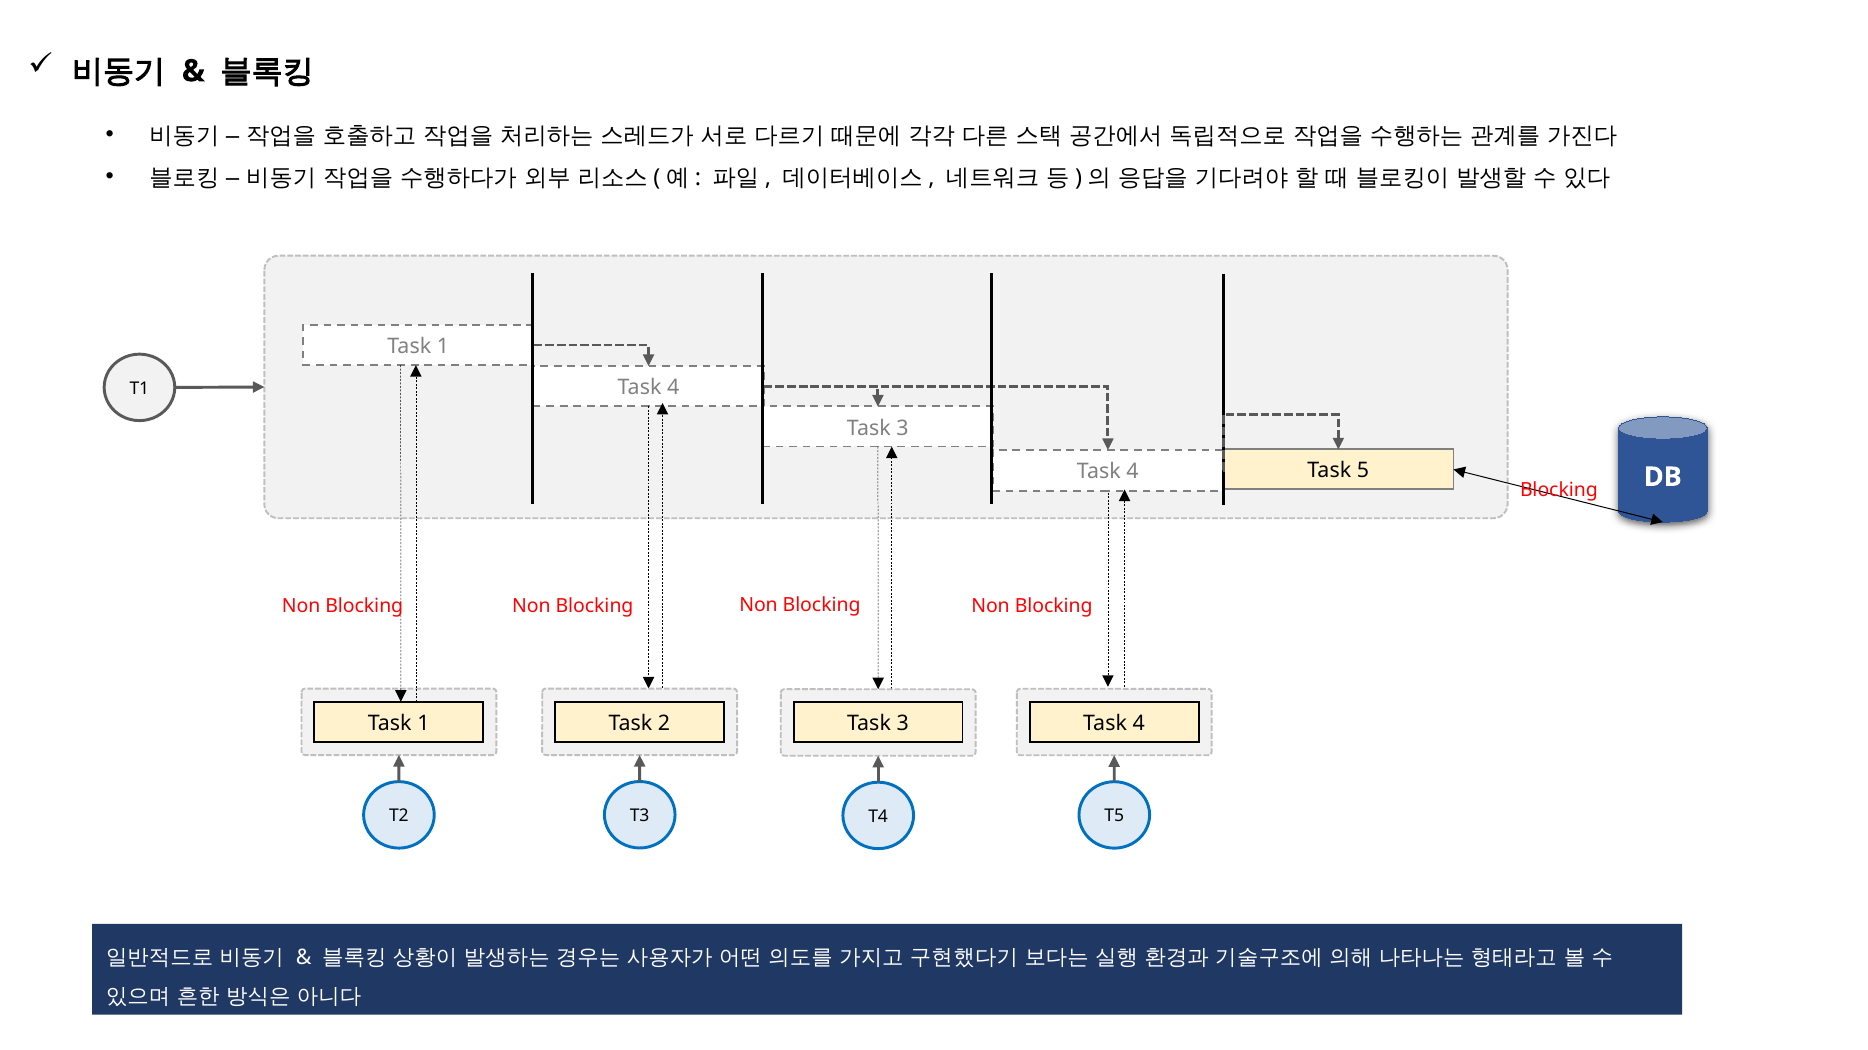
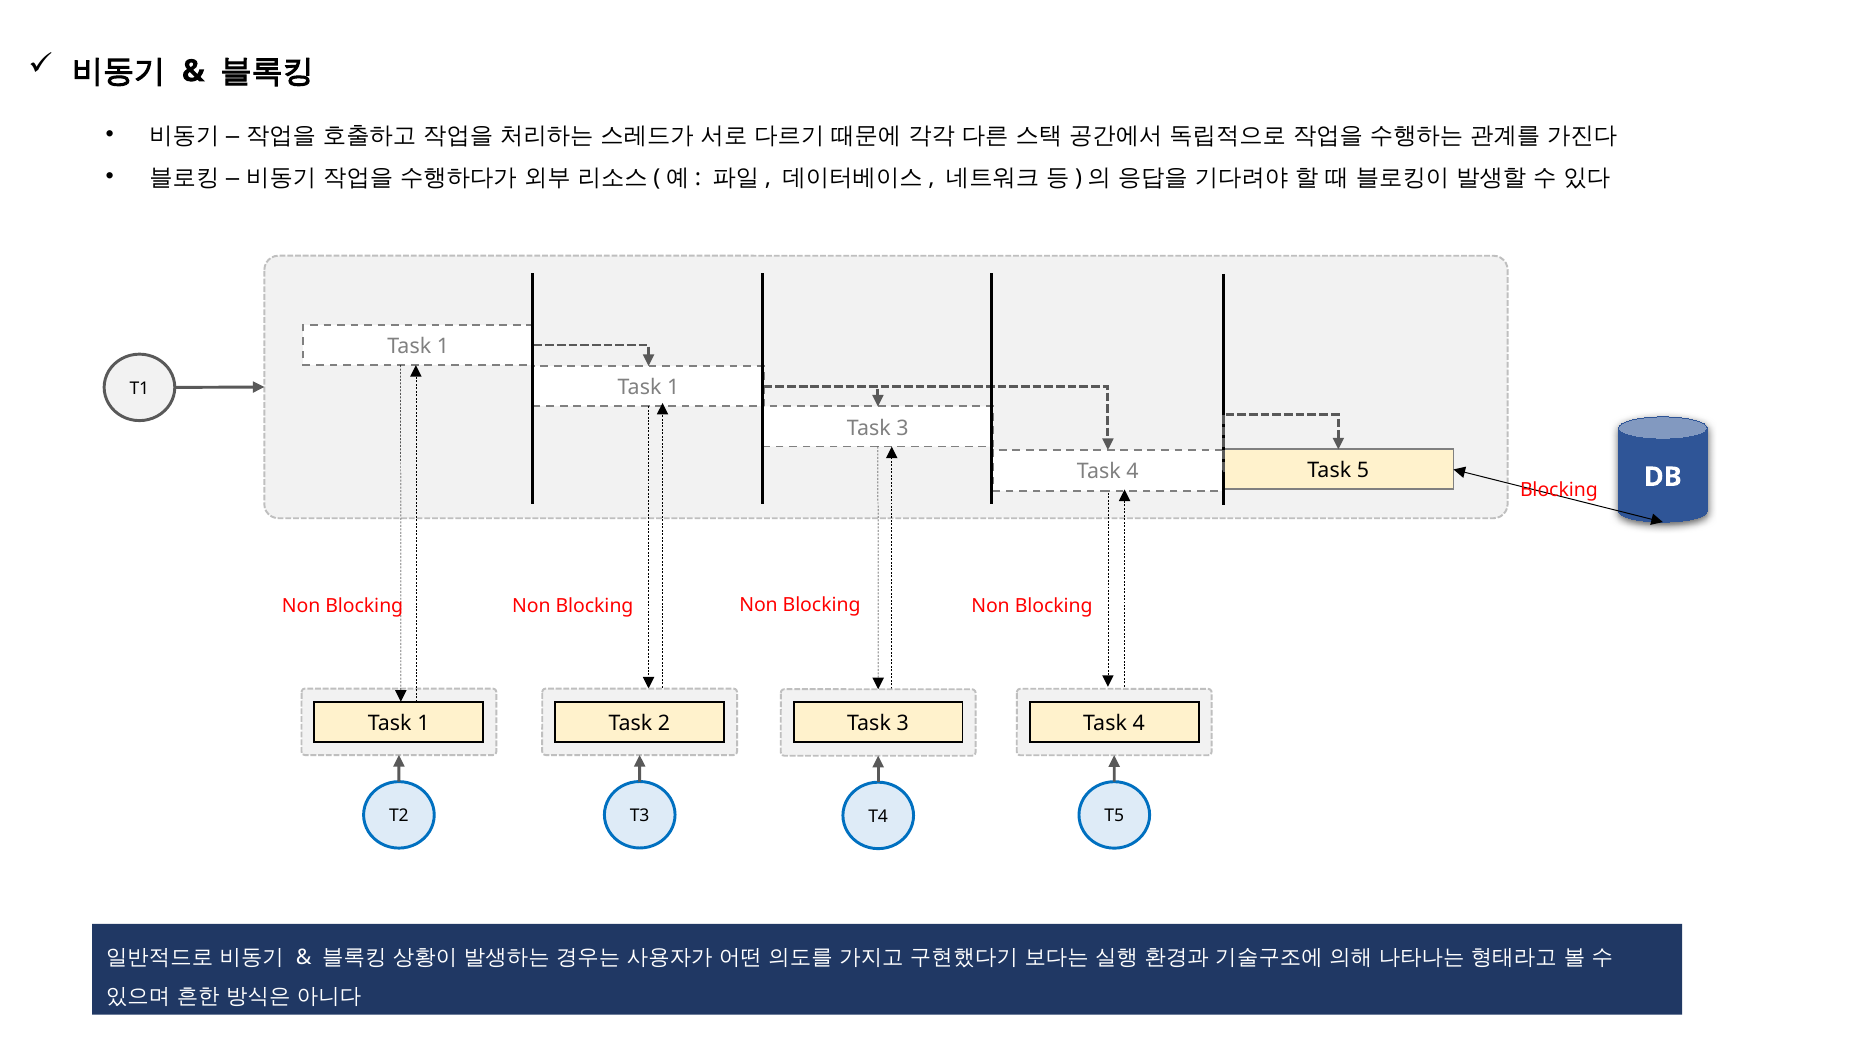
T1 Task 4: 4 -> 1 (673, 388)
